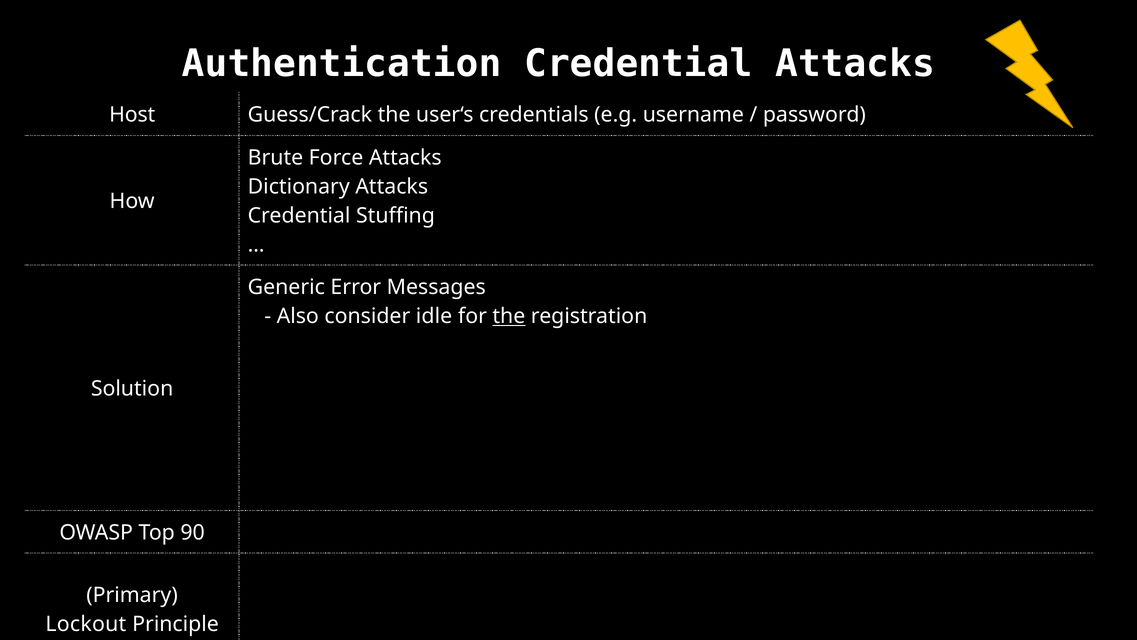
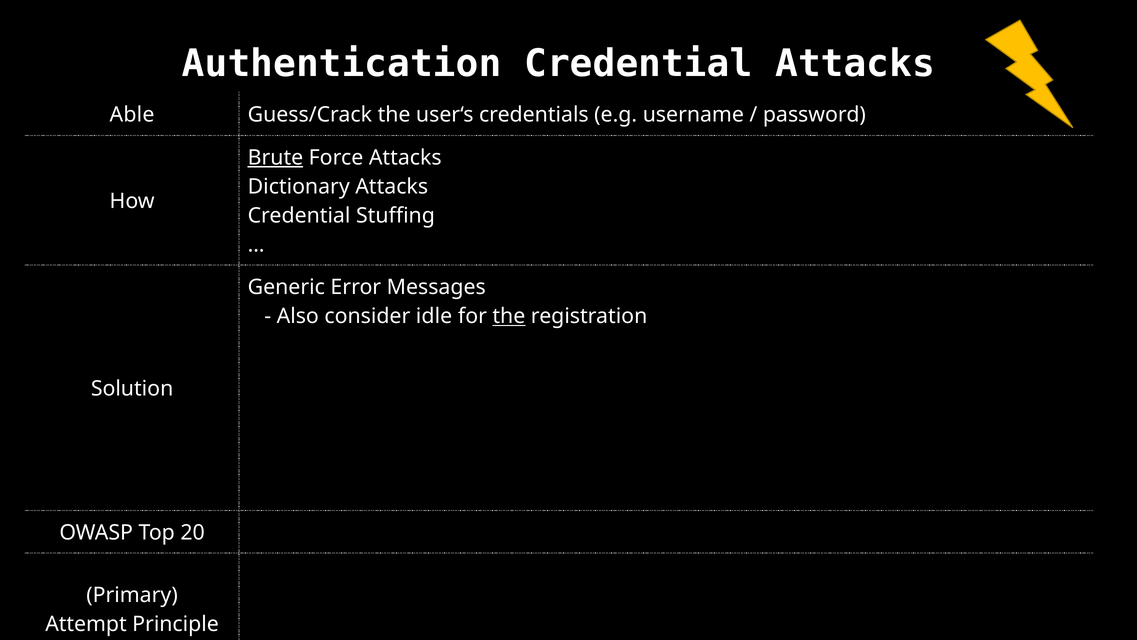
Host: Host -> Able (132, 115)
Brute underline: none -> present (275, 158)
90: 90 -> 20 (193, 533)
Lockout: Lockout -> Attempt (86, 624)
